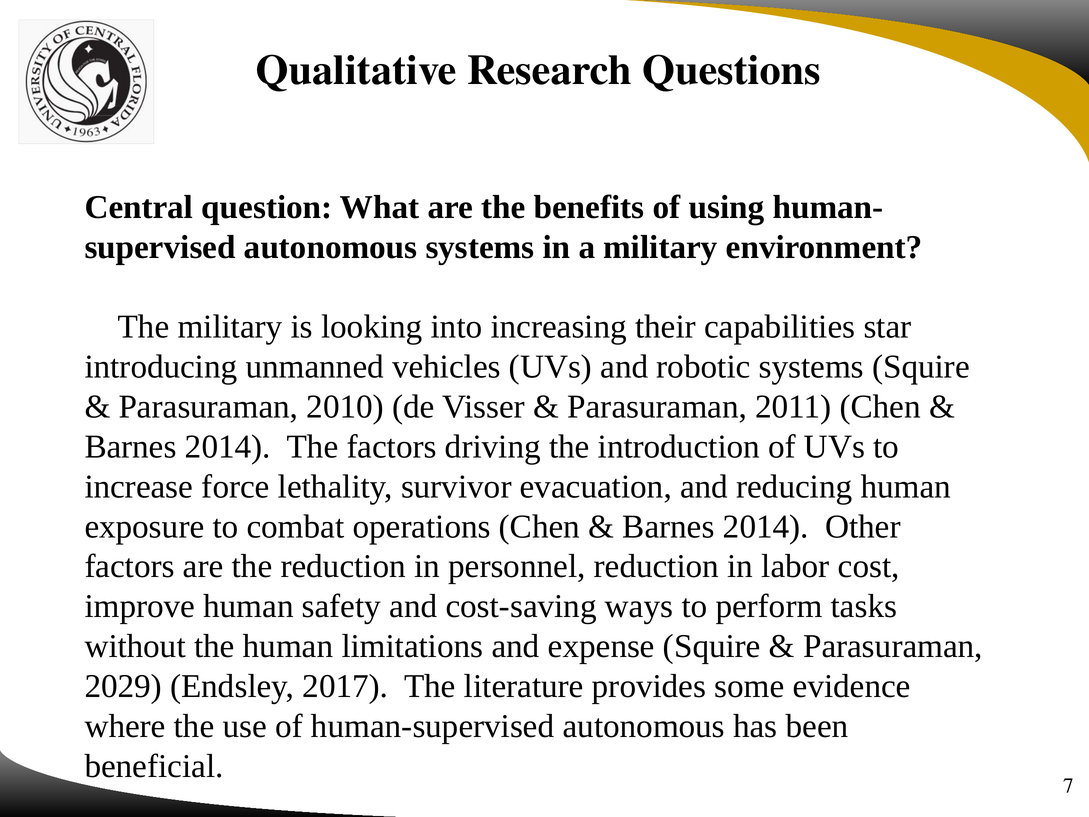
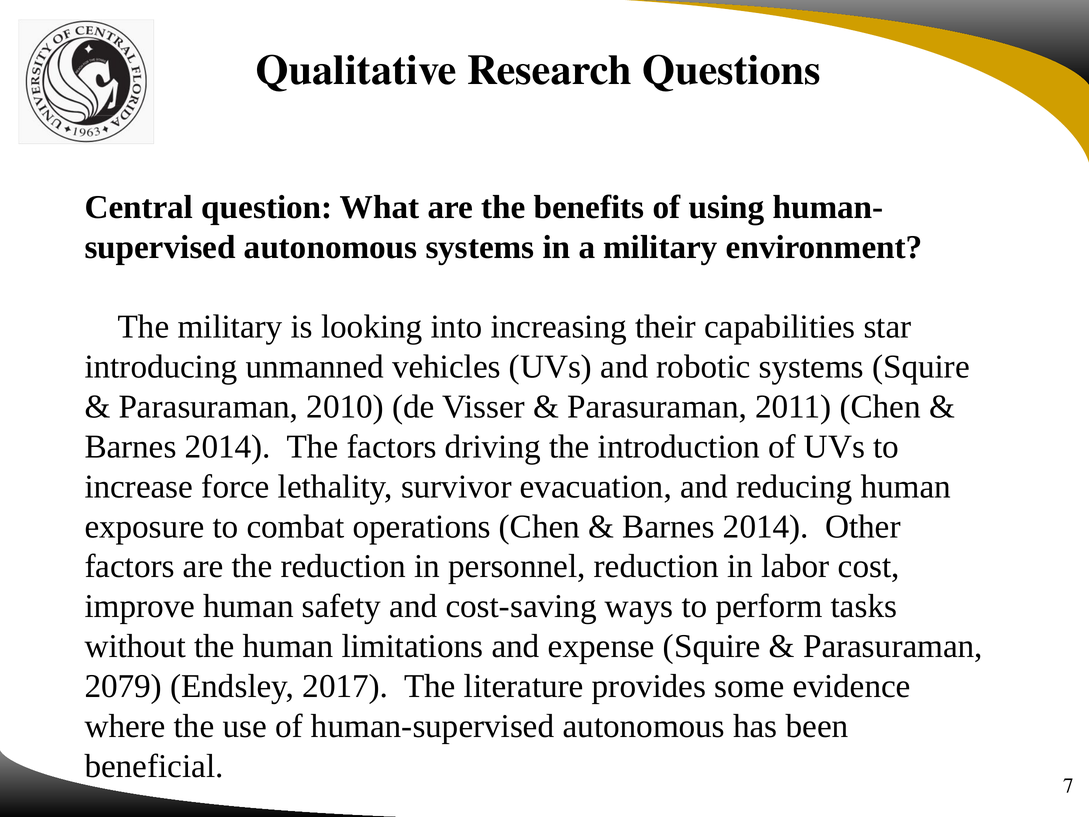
2029: 2029 -> 2079 (123, 686)
